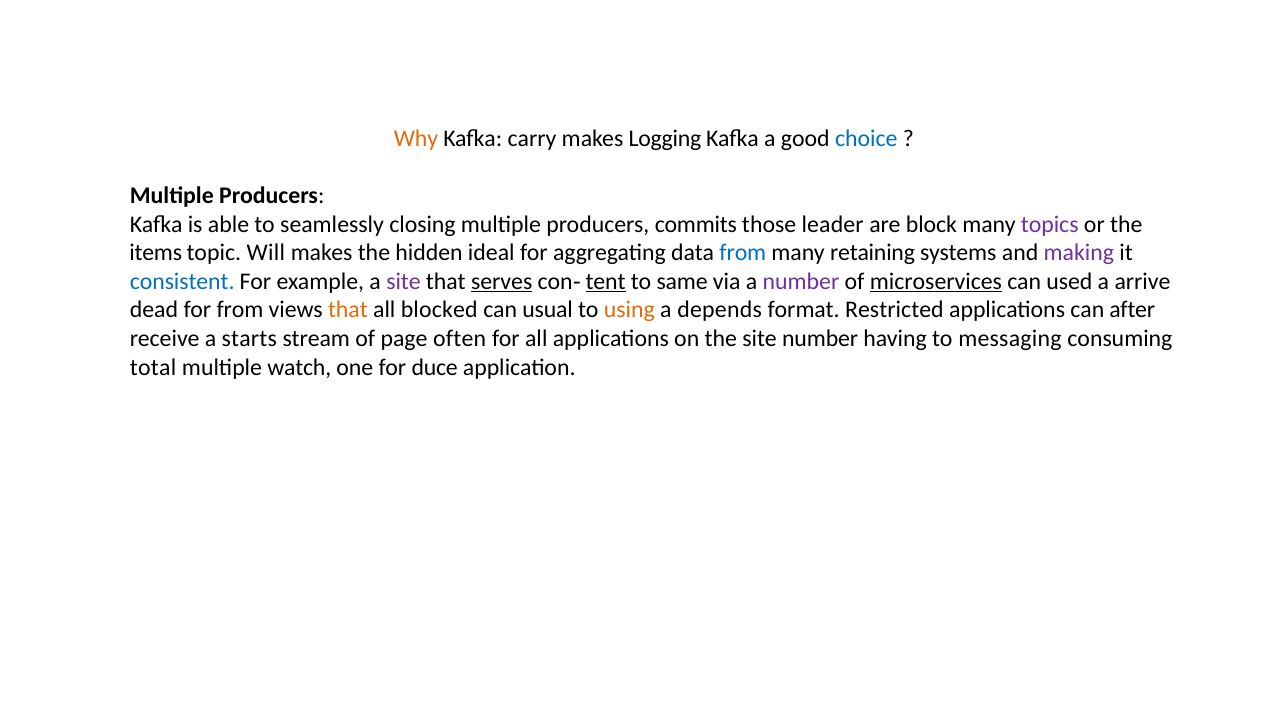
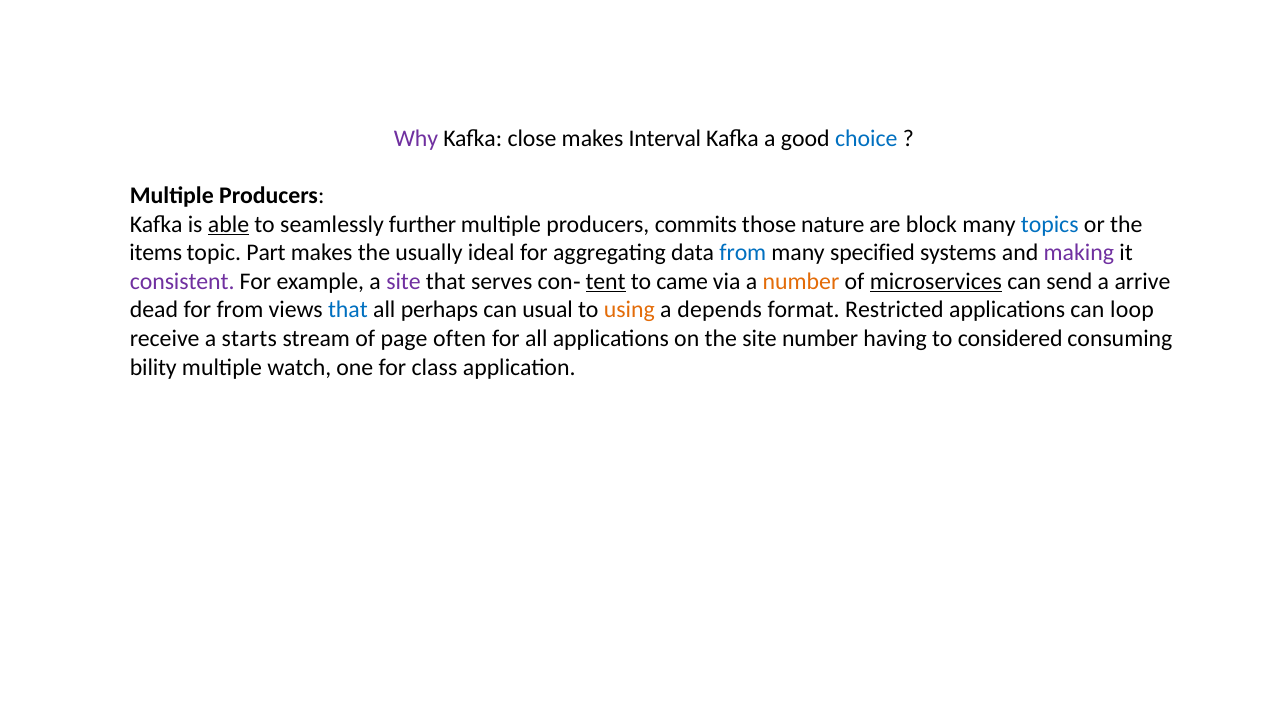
Why colour: orange -> purple (416, 138)
carry: carry -> close (532, 138)
Logging: Logging -> Interval (665, 138)
able underline: none -> present (229, 224)
closing: closing -> further (423, 224)
leader: leader -> nature (833, 224)
topics colour: purple -> blue (1050, 224)
Will: Will -> Part (266, 253)
hidden: hidden -> usually (429, 253)
retaining: retaining -> specified (873, 253)
consistent colour: blue -> purple (182, 281)
serves underline: present -> none (502, 281)
same: same -> came (682, 281)
number colour: purple -> orange (801, 281)
used: used -> send (1069, 281)
that colour: orange -> blue (348, 310)
blocked: blocked -> perhaps (439, 310)
after: after -> loop (1132, 310)
messaging: messaging -> considered (1010, 339)
total: total -> bility (153, 367)
duce: duce -> class (434, 367)
